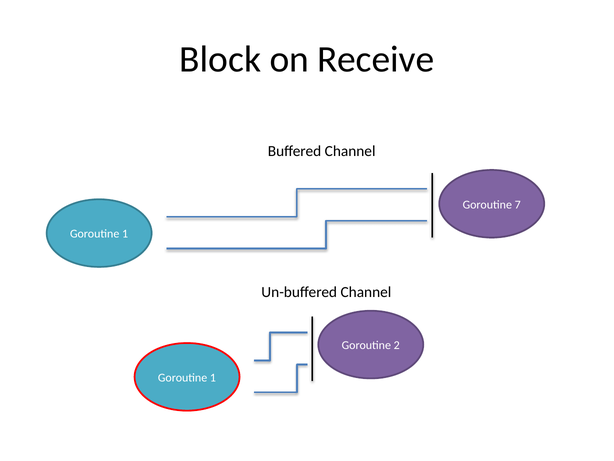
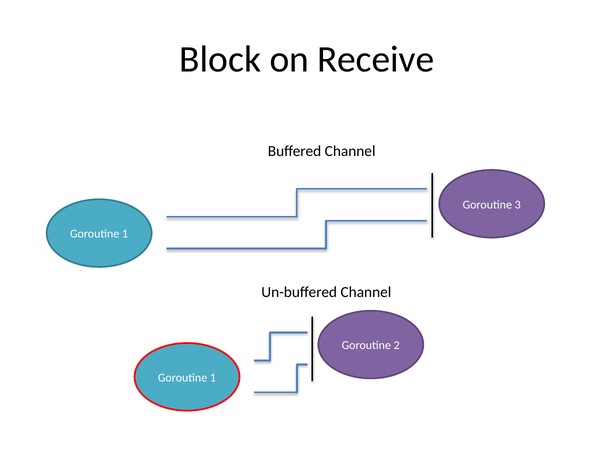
7: 7 -> 3 (518, 204)
